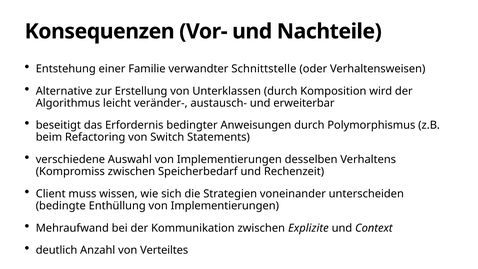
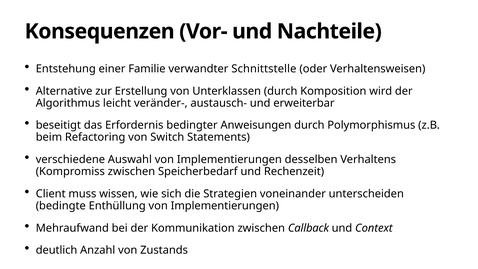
Explizite: Explizite -> Callback (308, 228)
Verteiltes: Verteiltes -> Zustands (164, 250)
